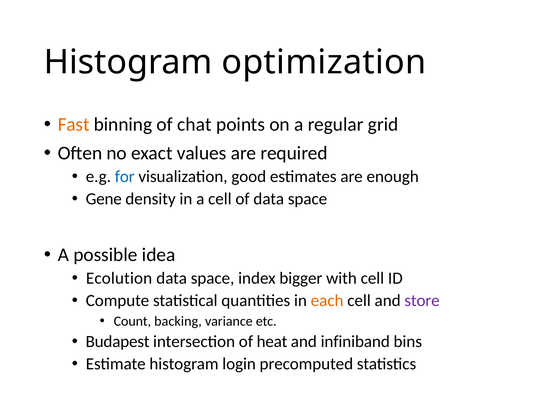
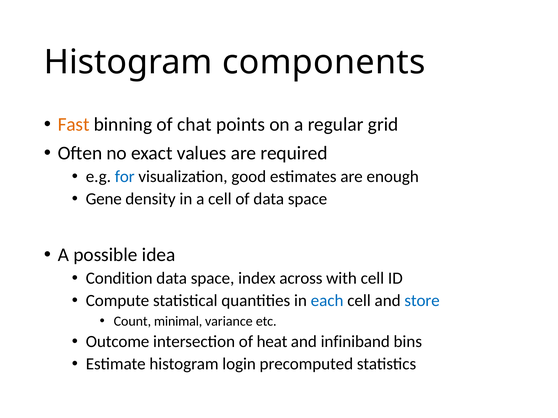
optimization: optimization -> components (324, 62)
Ecolution: Ecolution -> Condition (119, 279)
bigger: bigger -> across (301, 279)
each colour: orange -> blue (327, 301)
store colour: purple -> blue (422, 301)
backing: backing -> minimal (178, 322)
Budapest: Budapest -> Outcome (118, 342)
